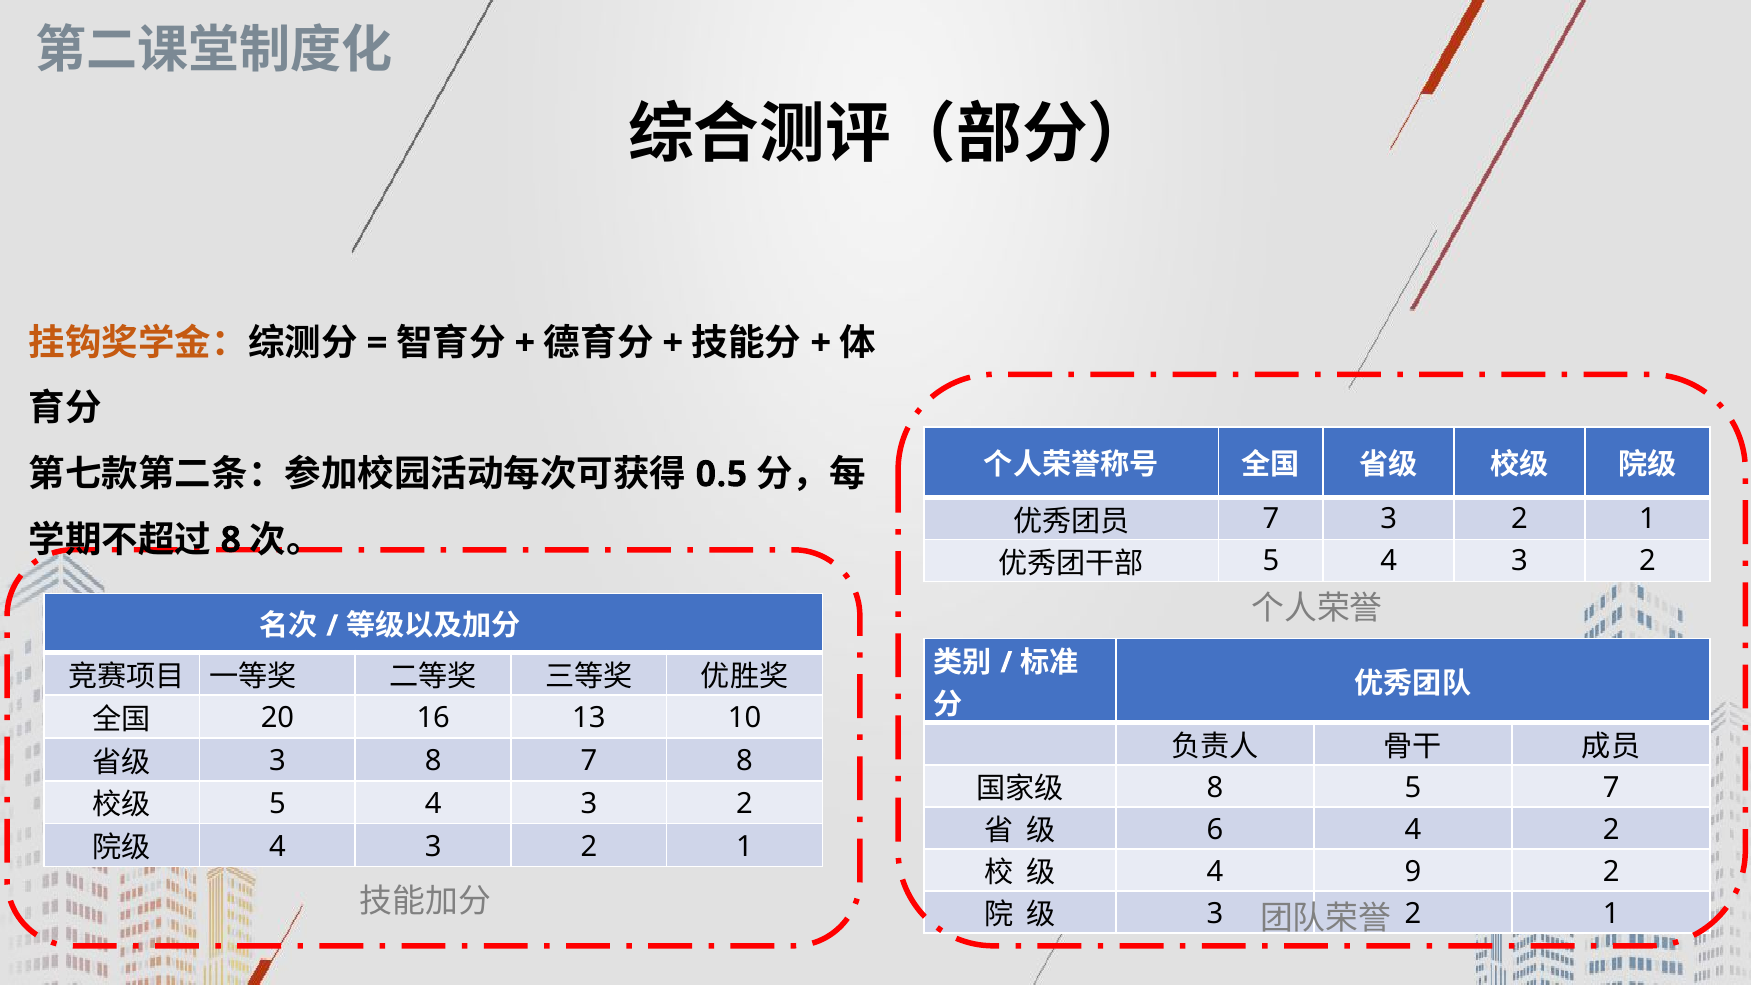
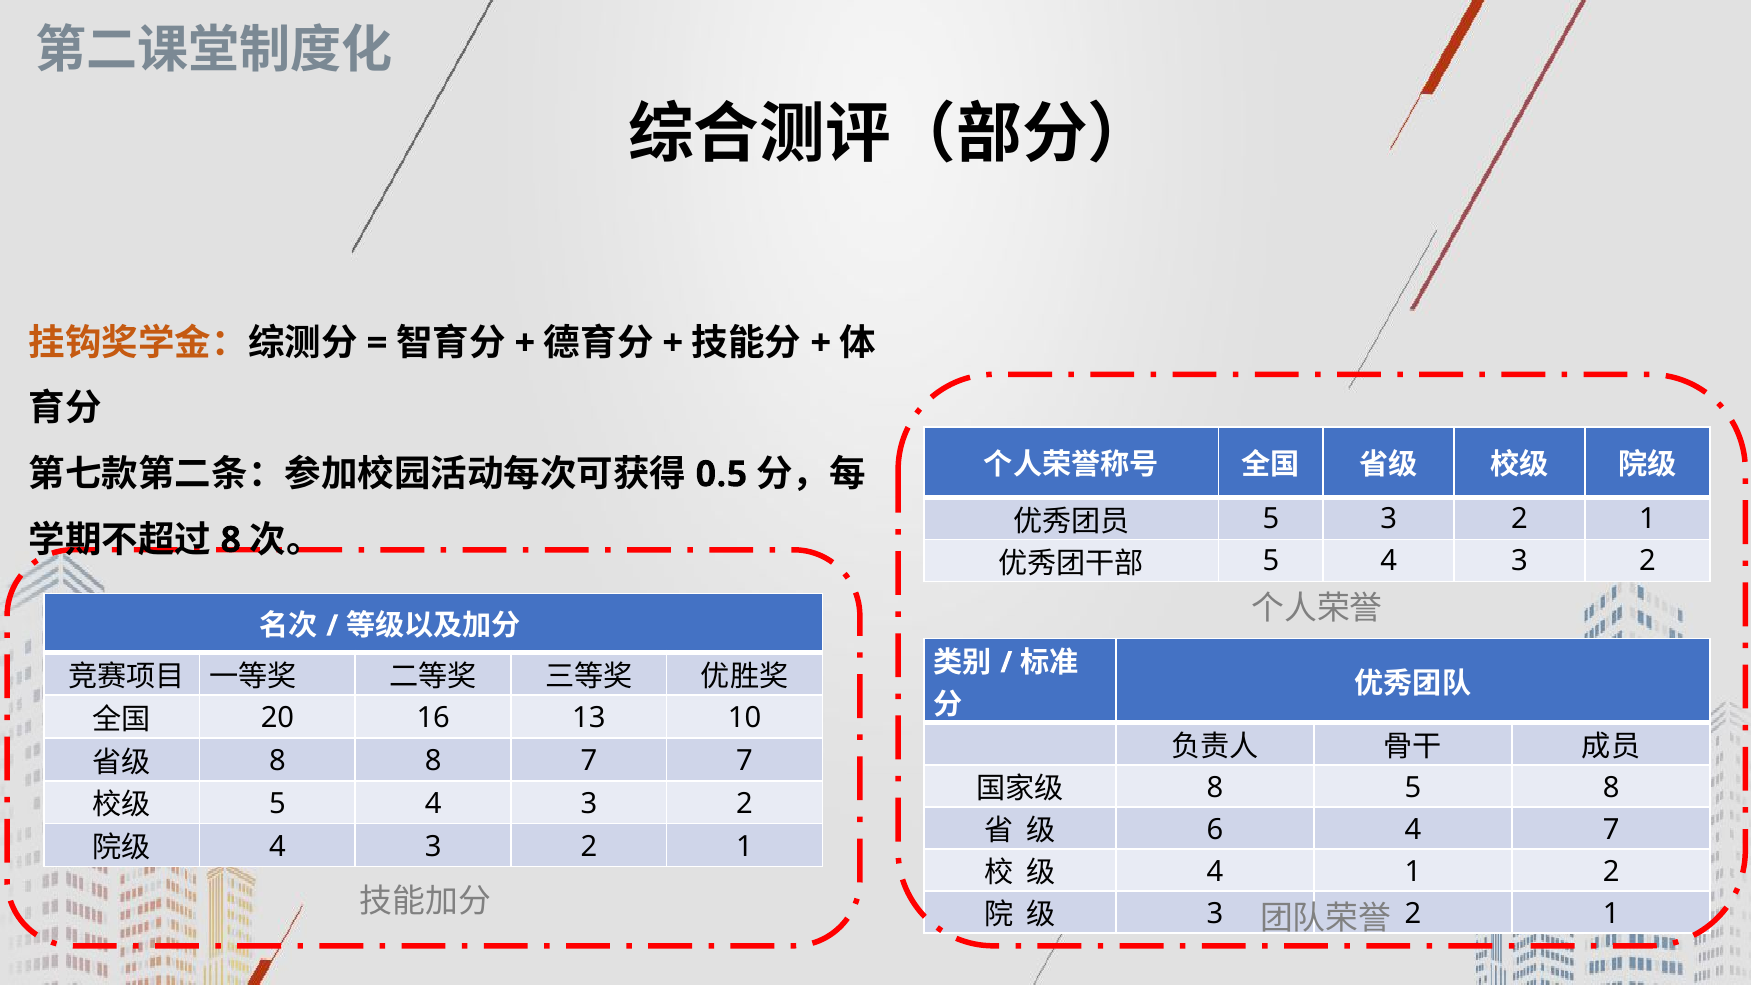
7: 7 -> 5 (1271, 519)
3: 3 -> 8 (277, 761)
7 8: 8 -> 7 (745, 761)
5 7: 7 -> 8 (1611, 787)
4 2: 2 -> 7 (1611, 830)
4 9: 9 -> 1 (1413, 872)
